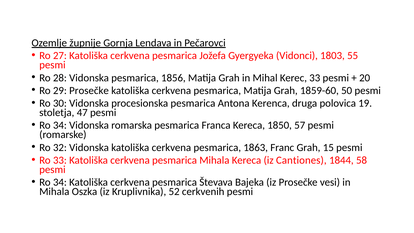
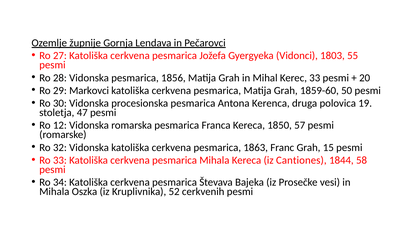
29 Prosečke: Prosečke -> Markovci (89, 91)
34: 34 -> 12 (60, 125)
